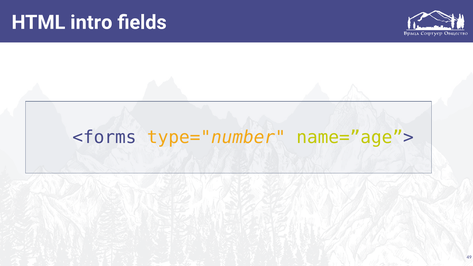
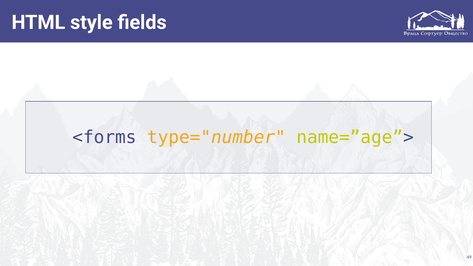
intro: intro -> style (91, 22)
